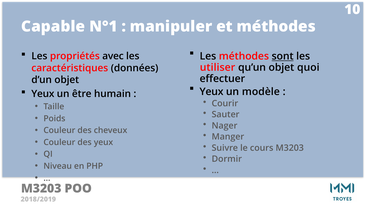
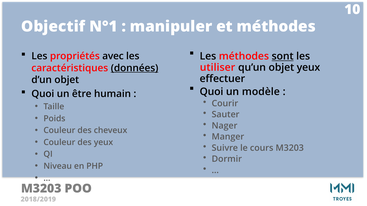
Capable: Capable -> Objectif (53, 27)
objet quoi: quoi -> yeux (308, 68)
données underline: none -> present (135, 68)
Yeux: Yeux -> Quoi (211, 92)
Yeux: Yeux -> Quoi (43, 94)
